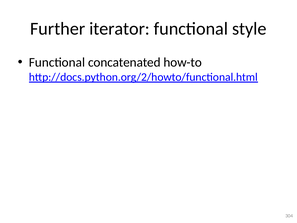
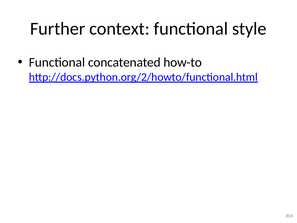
iterator: iterator -> context (119, 29)
